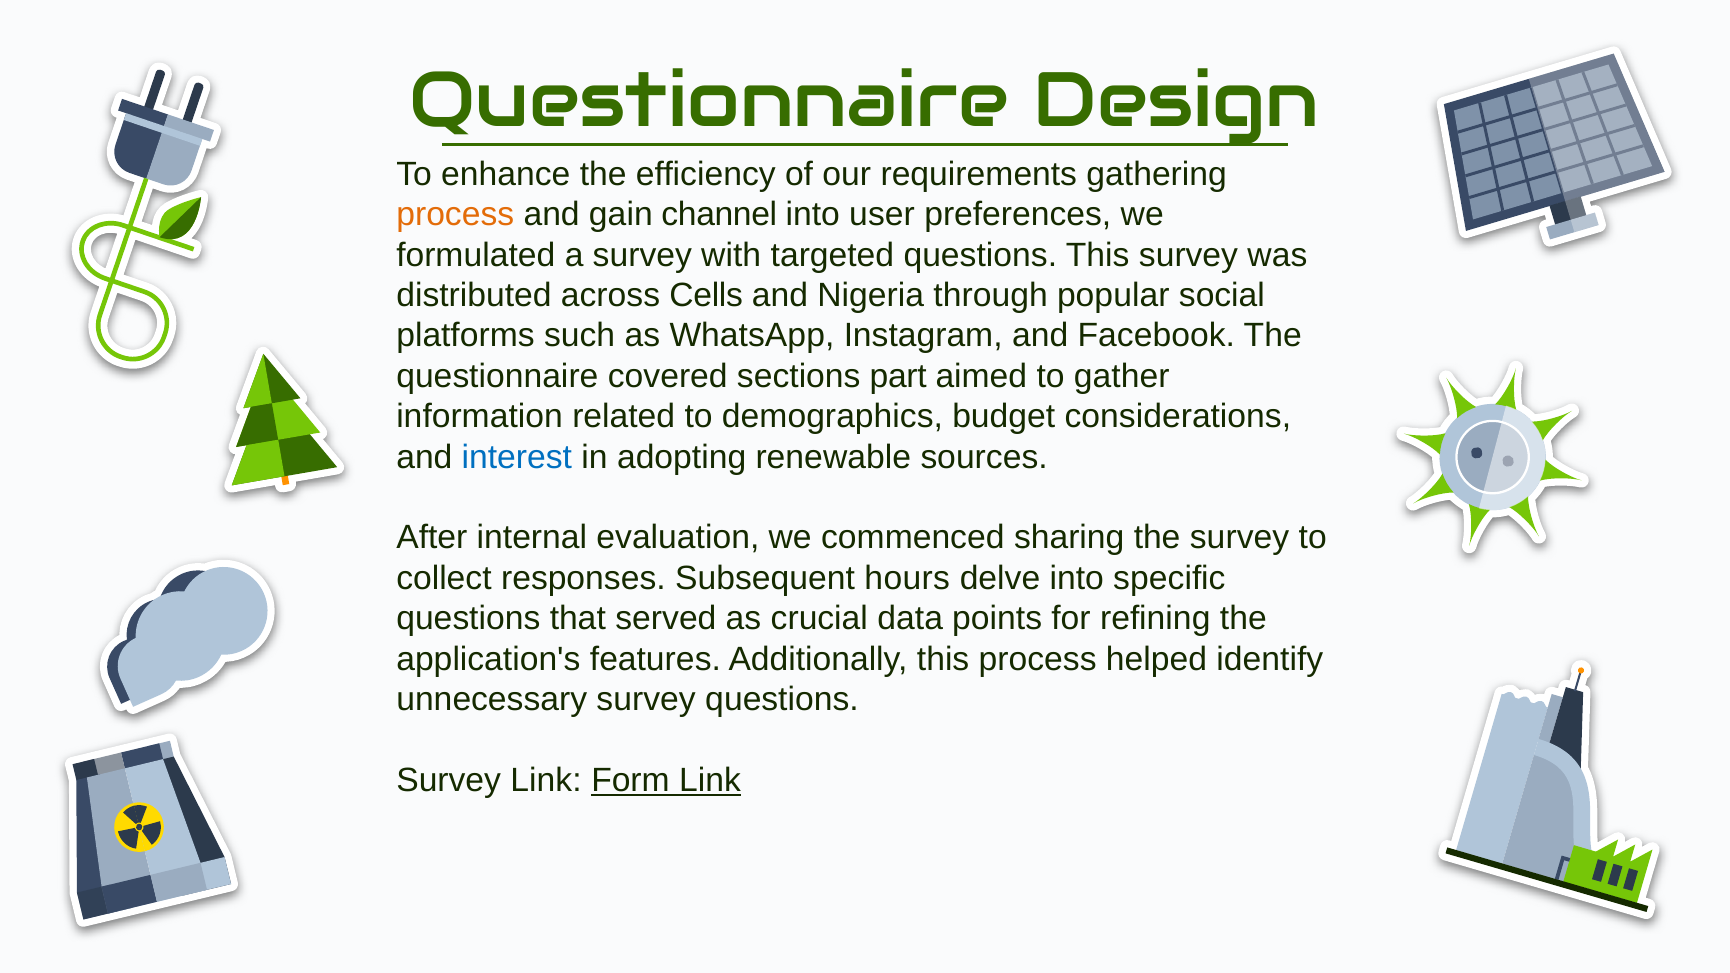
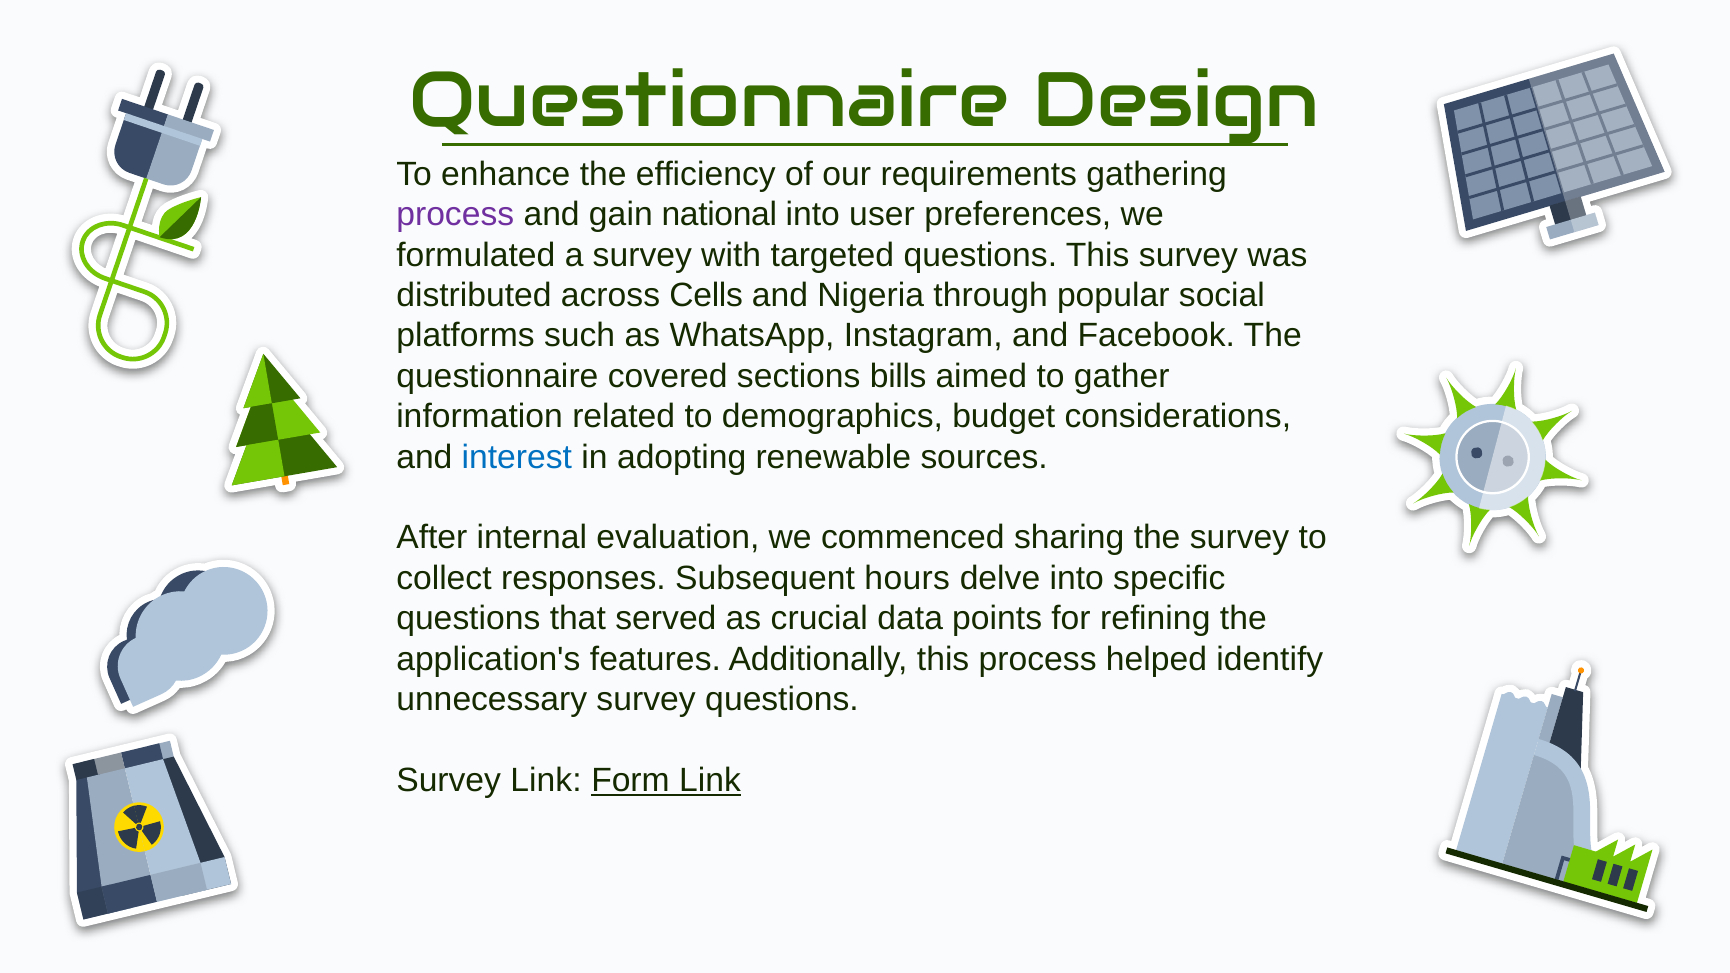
process colour: orange -> purple (455, 215)
channel: channel -> national (719, 215)
part: part -> bills (898, 376)
